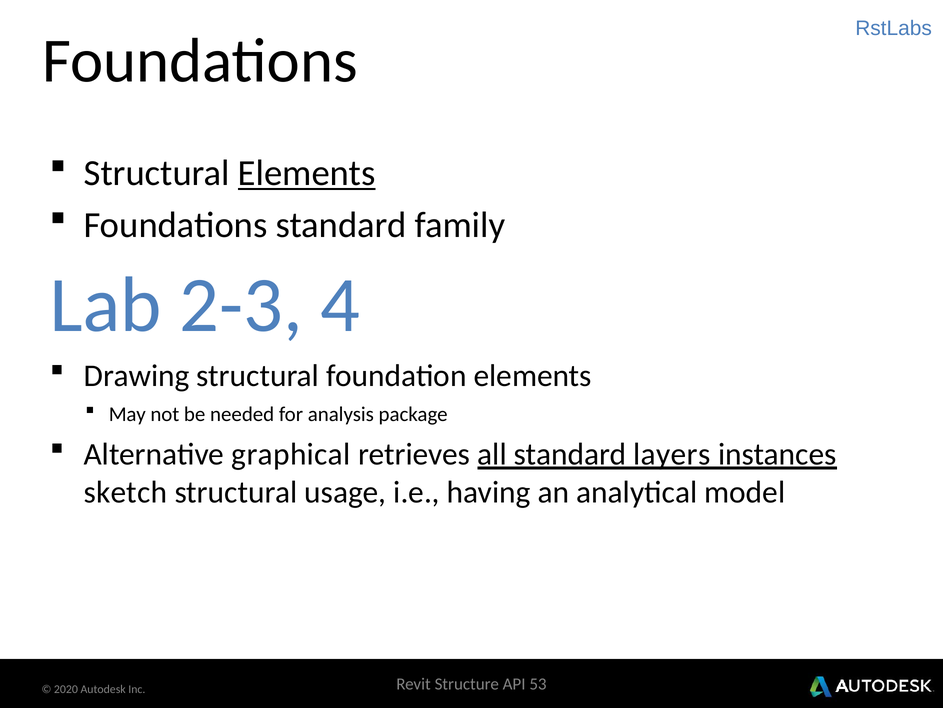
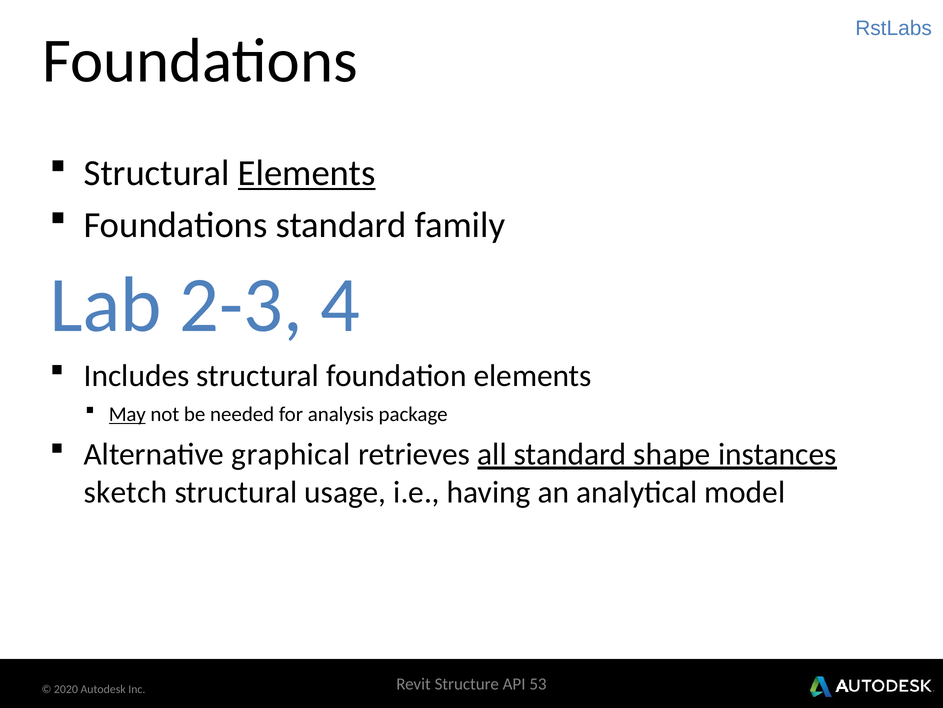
Drawing: Drawing -> Includes (137, 376)
May underline: none -> present (127, 414)
layers: layers -> shape (672, 454)
